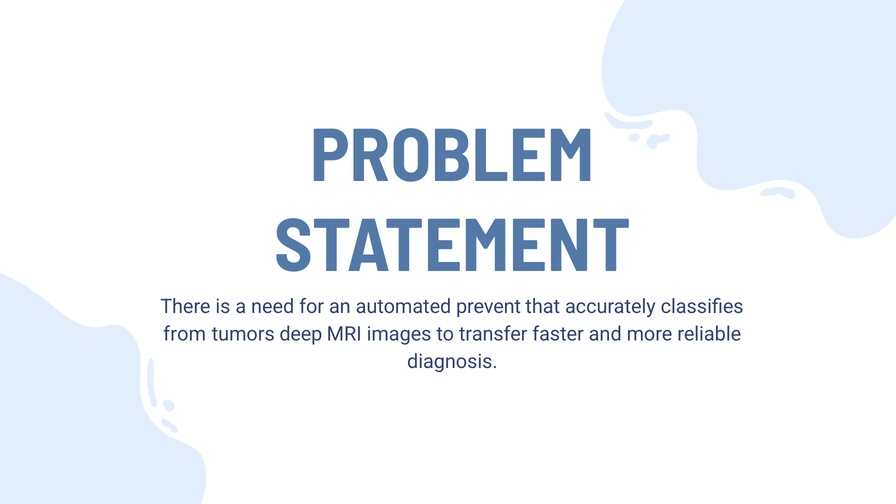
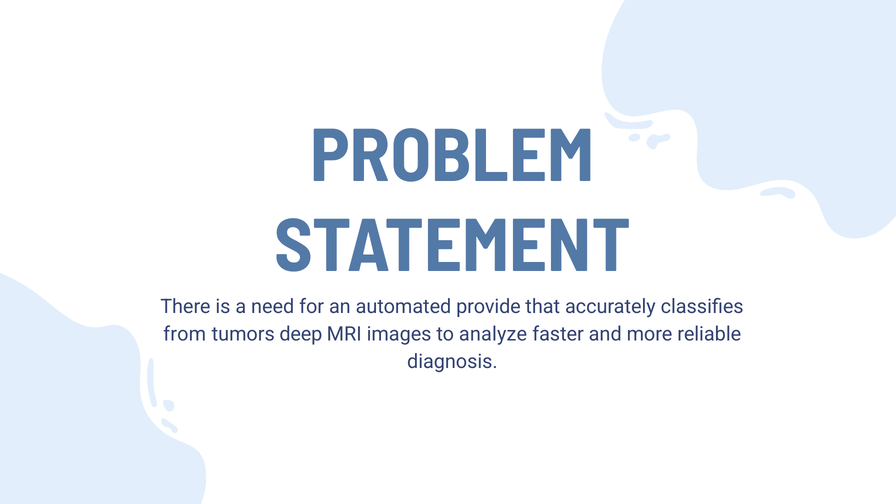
prevent: prevent -> provide (488, 307)
transfer: transfer -> analyze (493, 334)
